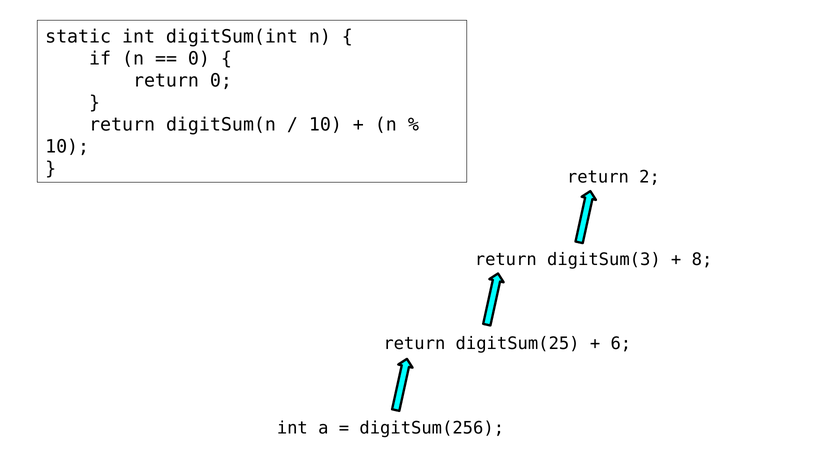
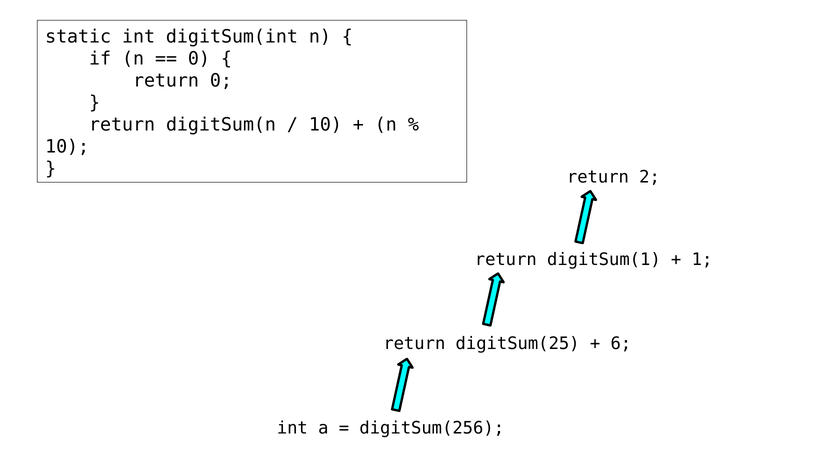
digitSum(3: digitSum(3 -> digitSum(1 (604, 259)
8: 8 -> 1 (702, 259)
